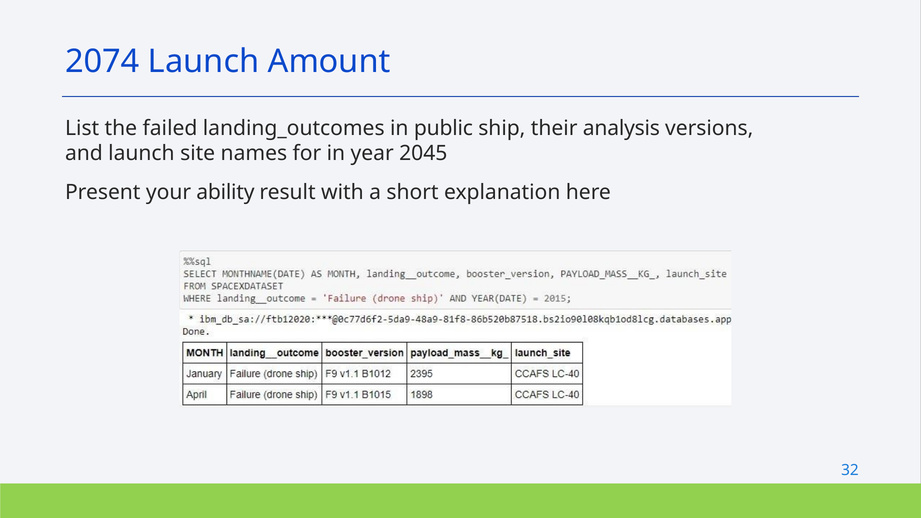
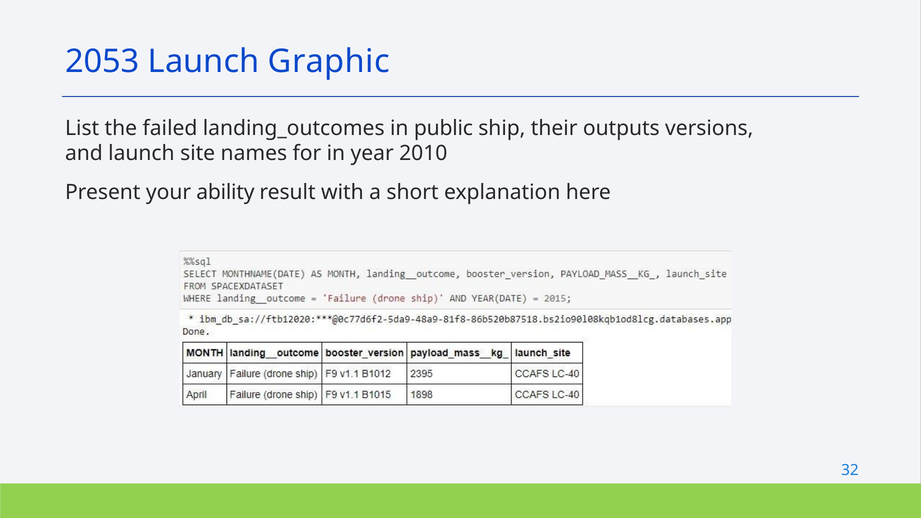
2074: 2074 -> 2053 (102, 62)
Amount: Amount -> Graphic (329, 62)
analysis: analysis -> outputs (621, 128)
2045: 2045 -> 2010 (423, 153)
